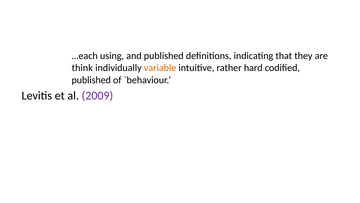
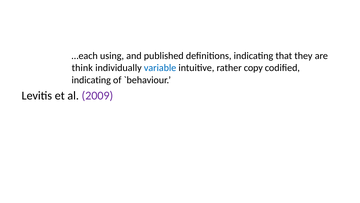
variable colour: orange -> blue (160, 68)
hard: hard -> copy (253, 68)
published: published -> indicating (91, 80)
